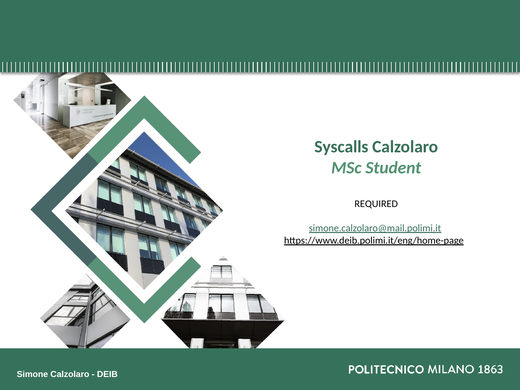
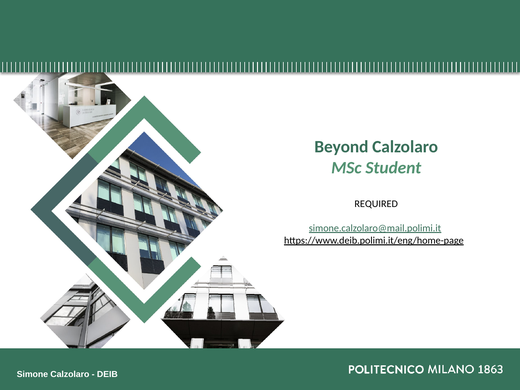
Syscalls: Syscalls -> Beyond (341, 147)
